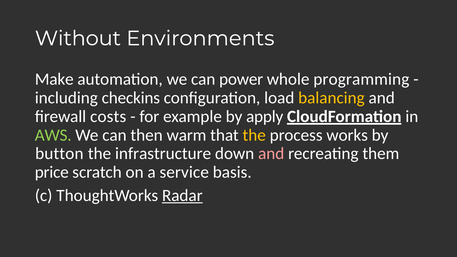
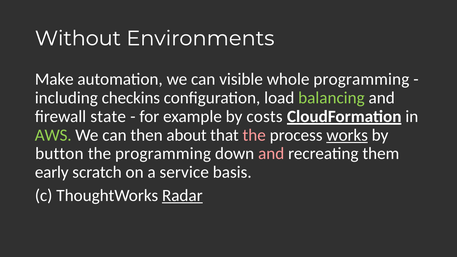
power: power -> visible (241, 79)
balancing colour: yellow -> light green (331, 98)
costs: costs -> state (108, 117)
apply: apply -> costs (265, 117)
warm: warm -> about (187, 135)
the colour: yellow -> pink (254, 135)
works underline: none -> present (347, 135)
the infrastructure: infrastructure -> programming (163, 154)
price: price -> early (52, 172)
